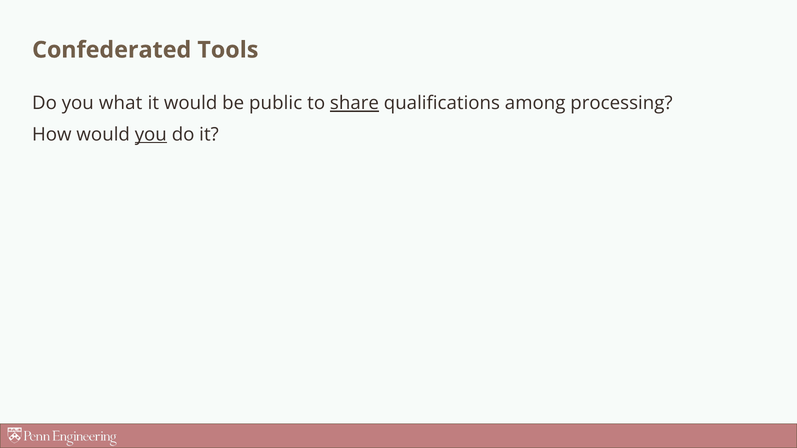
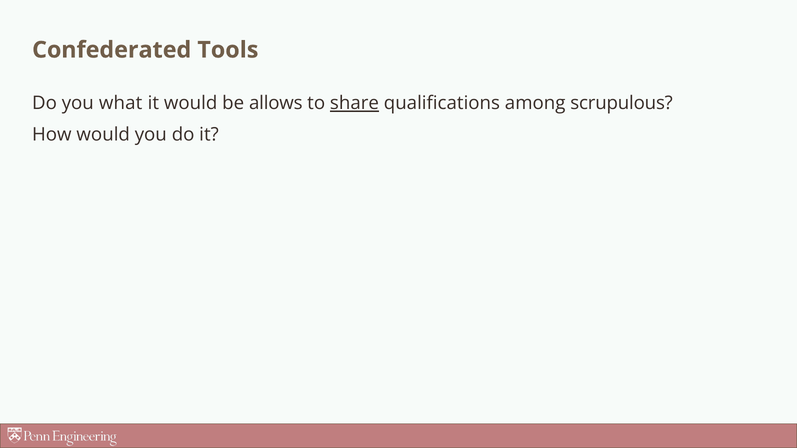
public: public -> allows (276, 103)
processing: processing -> scrupulous (622, 103)
you underline: present -> none (151, 135)
